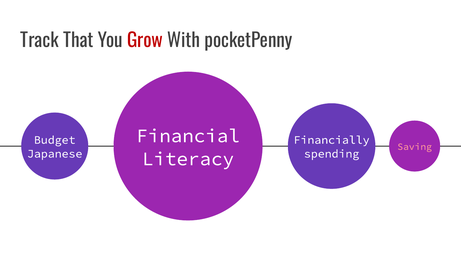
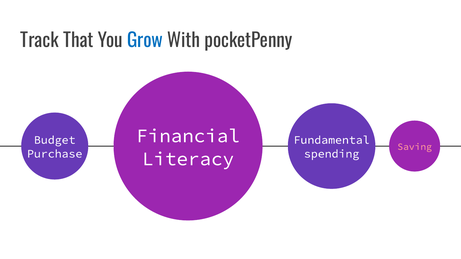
Grow colour: red -> blue (145, 41)
Financially: Financially -> Fundamental (332, 140)
Japanese: Japanese -> Purchase (55, 154)
